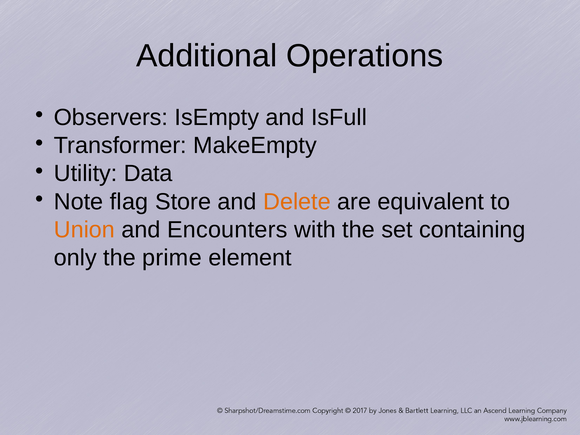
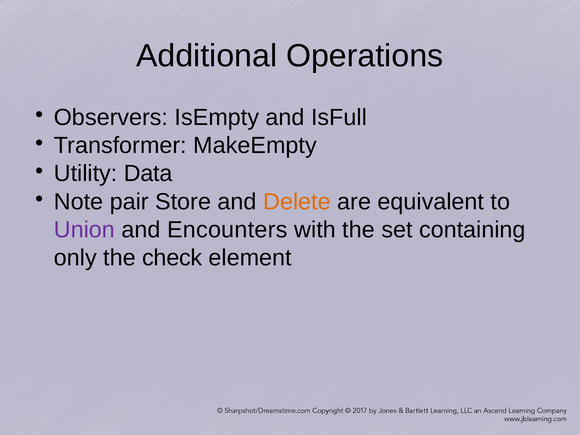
flag: flag -> pair (129, 202)
Union colour: orange -> purple (84, 230)
prime: prime -> check (172, 258)
